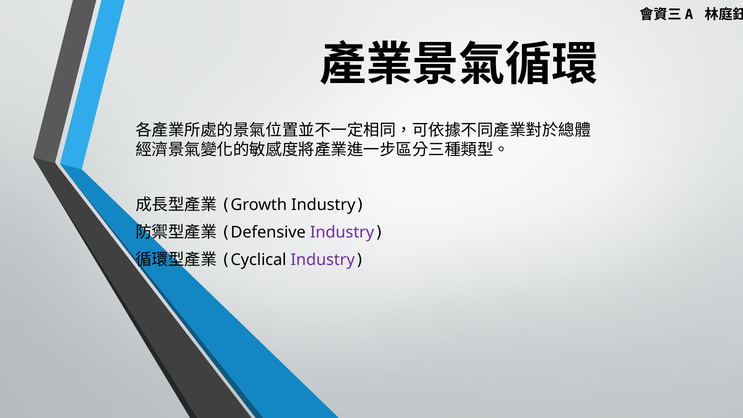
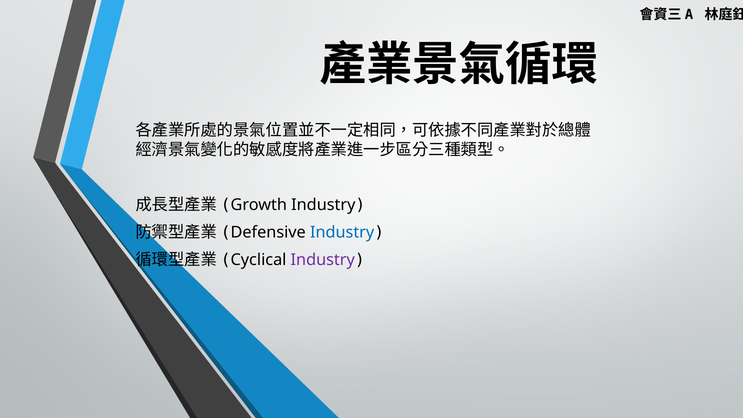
Industry colour: purple -> blue (342, 232)
